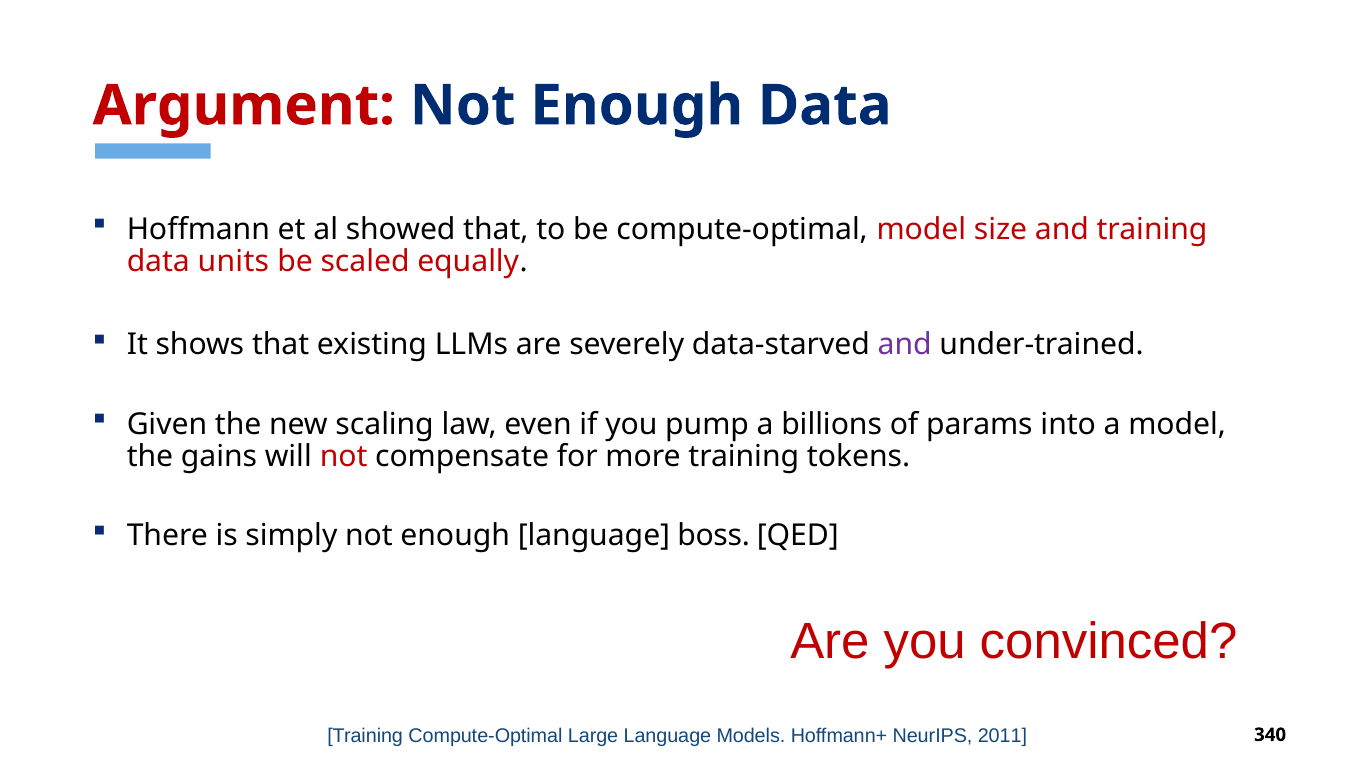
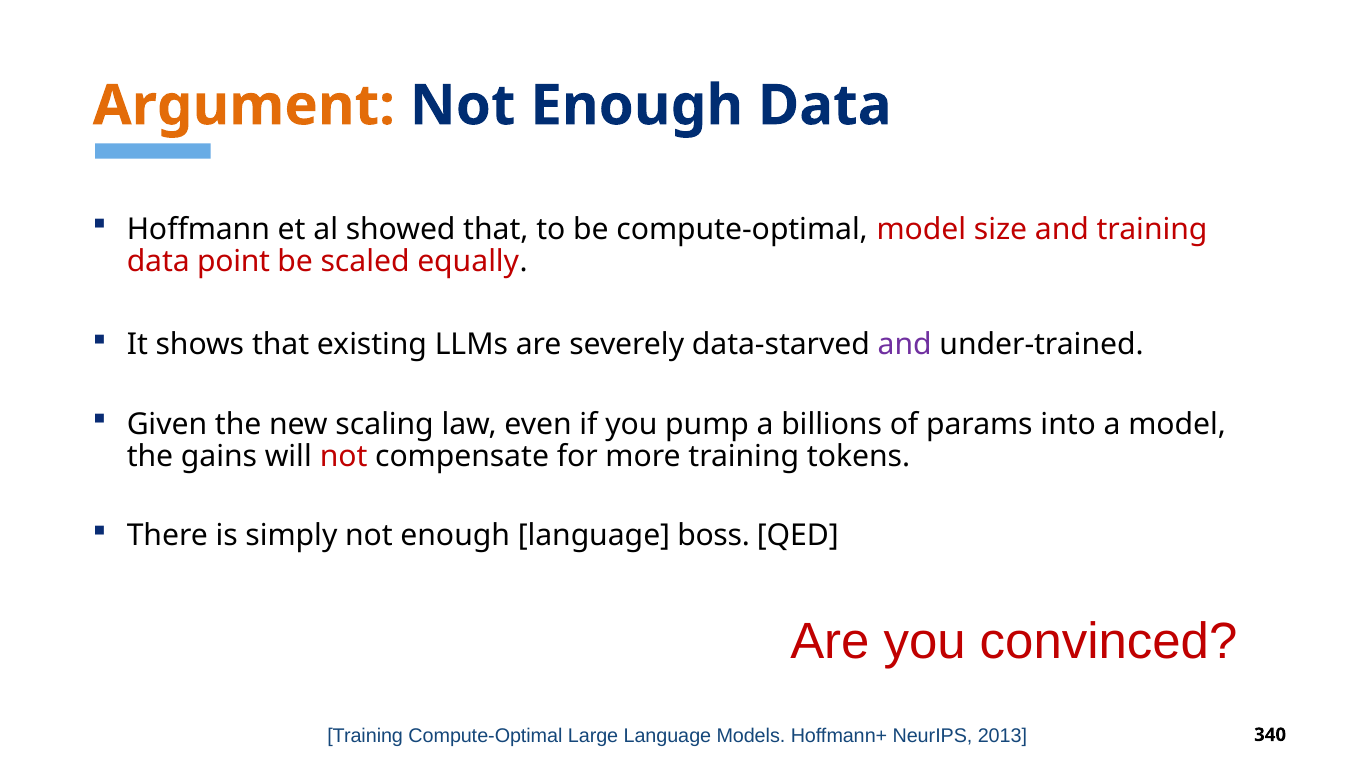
Argument colour: red -> orange (244, 106)
units: units -> point (234, 262)
2011: 2011 -> 2013 (1002, 736)
